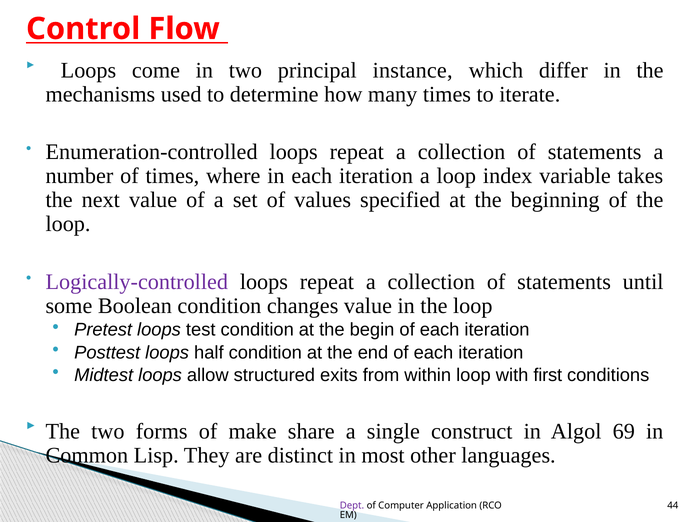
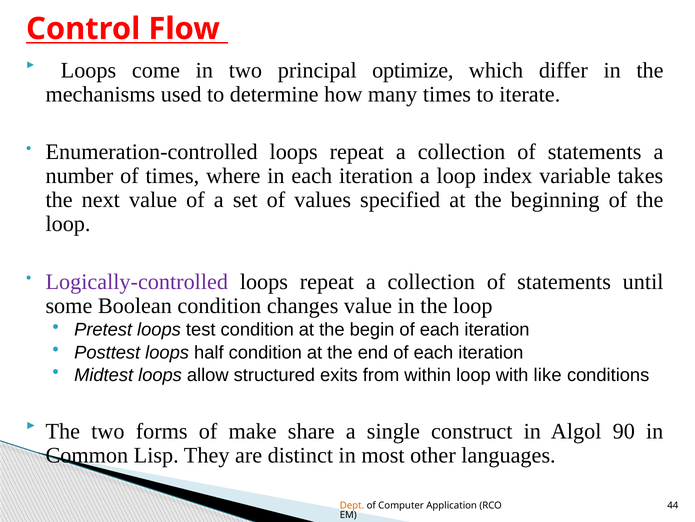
instance: instance -> optimize (413, 70)
first: first -> like (548, 375)
69: 69 -> 90 (624, 431)
Dept colour: purple -> orange (352, 505)
